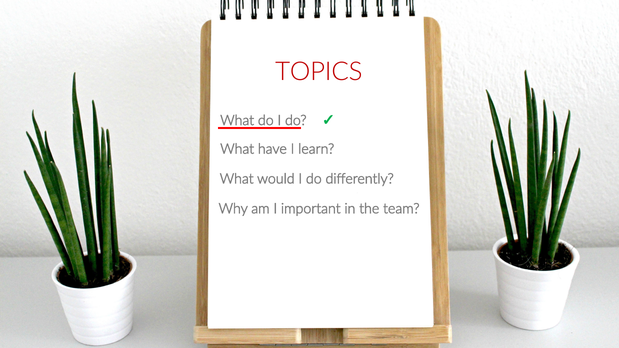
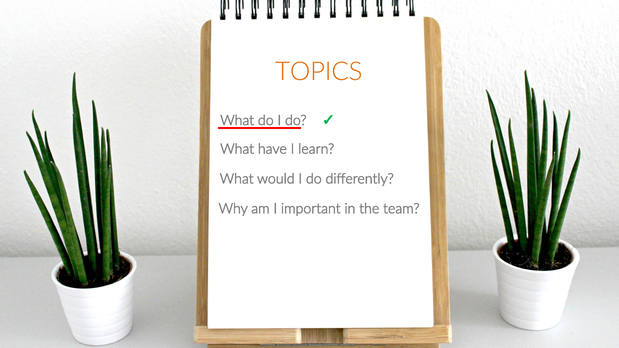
TOPICS colour: red -> orange (319, 72)
